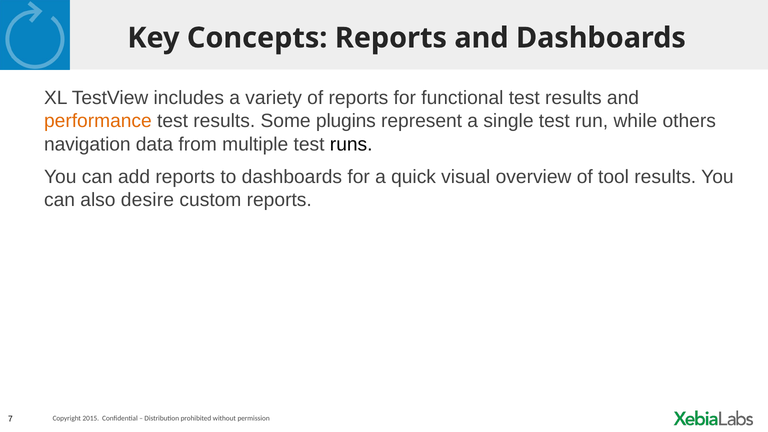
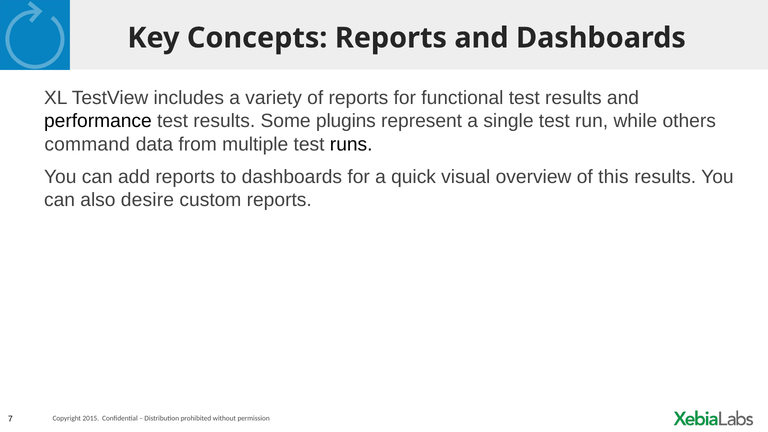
performance colour: orange -> black (98, 121)
navigation: navigation -> command (87, 144)
tool: tool -> this (613, 177)
